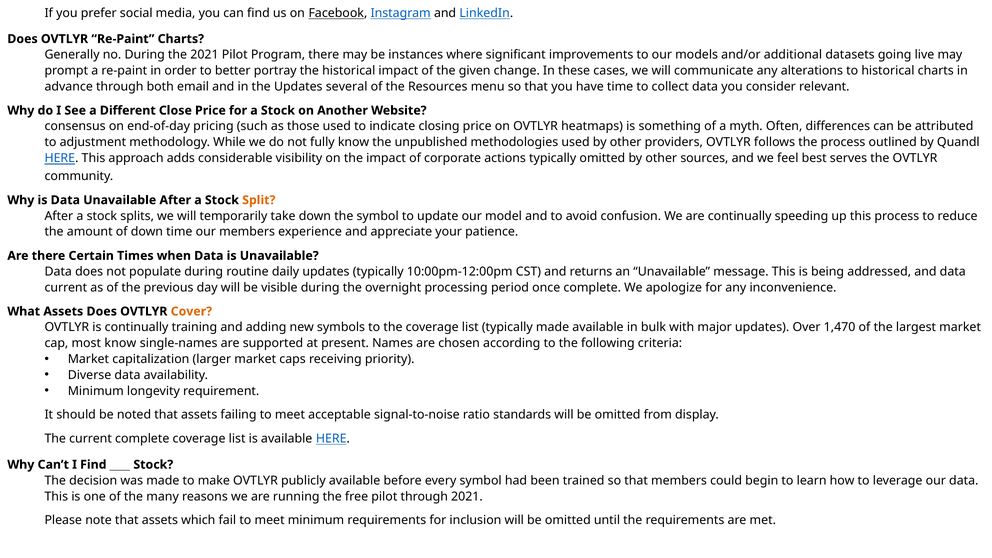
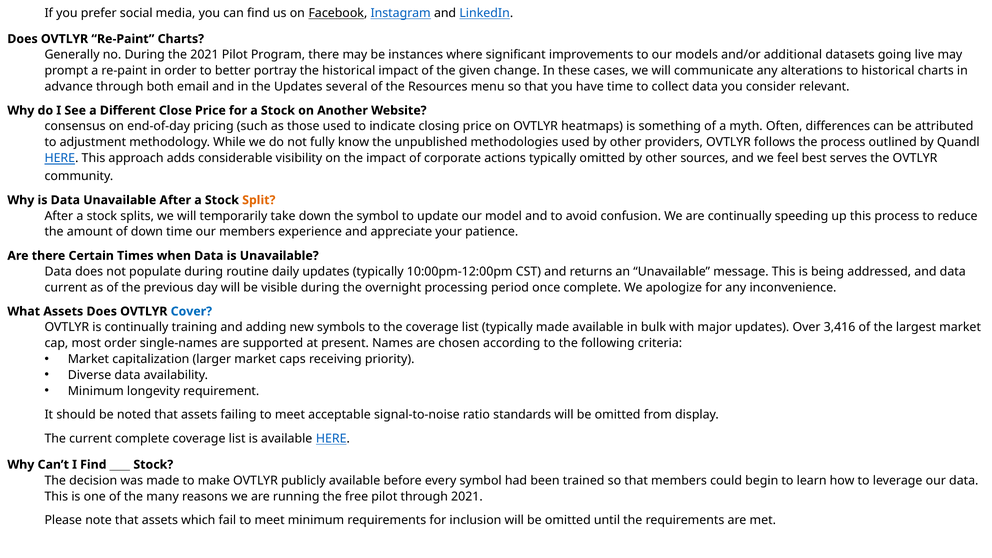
Cover colour: orange -> blue (191, 311)
1,470: 1,470 -> 3,416 (840, 327)
most know: know -> order (120, 343)
